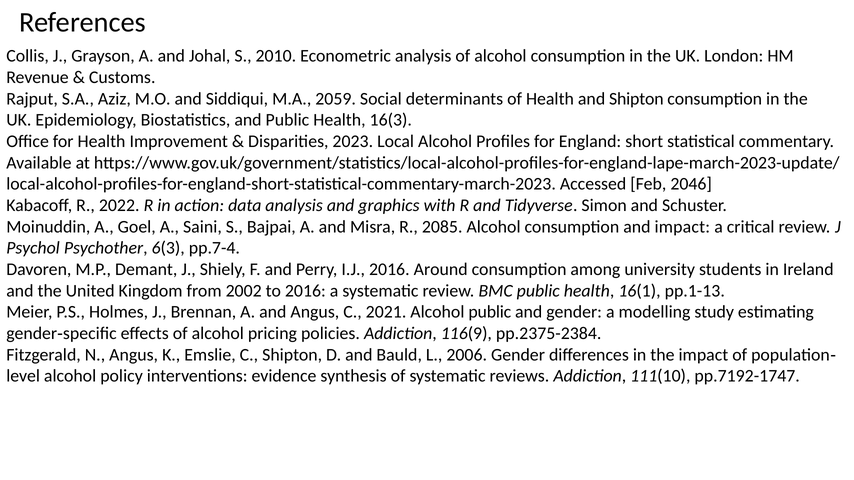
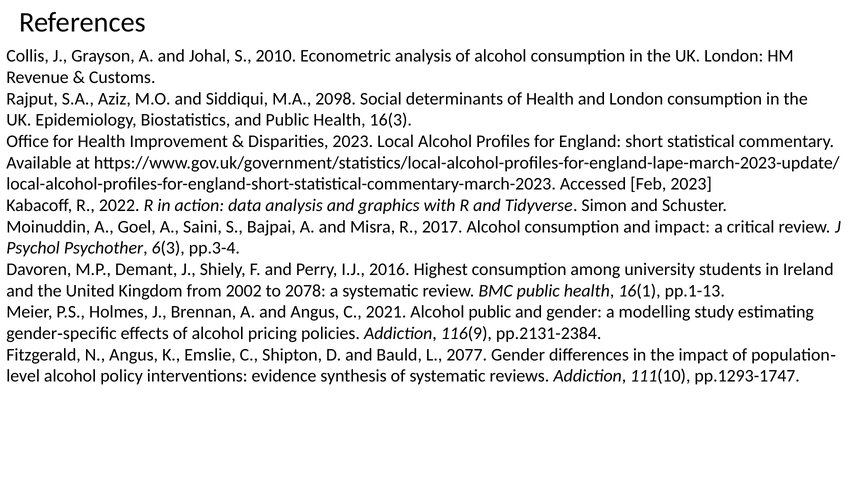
2059: 2059 -> 2098 (336, 99)
and Shipton: Shipton -> London (636, 99)
Feb 2046: 2046 -> 2023 (691, 184)
2085: 2085 -> 2017 (442, 227)
pp.7-4: pp.7-4 -> pp.3-4 (214, 248)
Around: Around -> Highest (441, 270)
to 2016: 2016 -> 2078 (305, 291)
pp.2375-2384: pp.2375-2384 -> pp.2131-2384 (549, 334)
2006: 2006 -> 2077 (467, 355)
pp.7192-1747: pp.7192-1747 -> pp.1293-1747 (747, 376)
